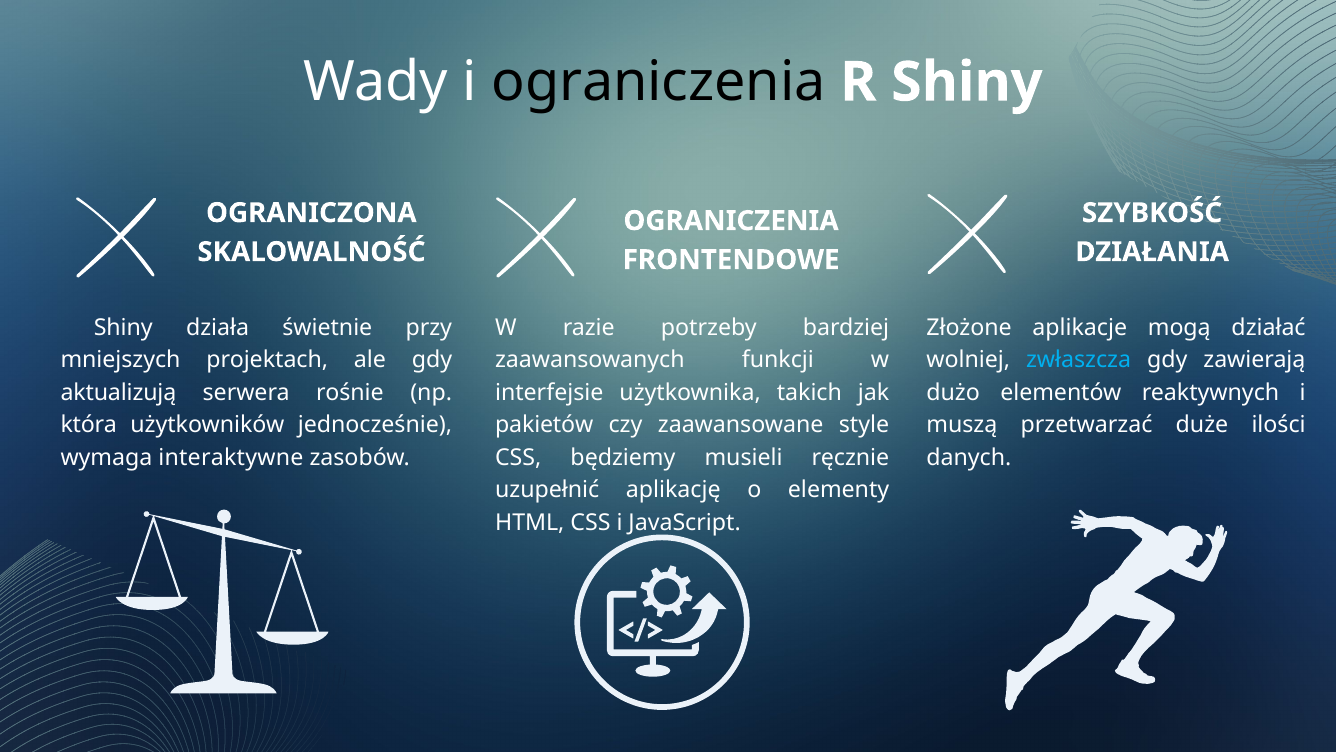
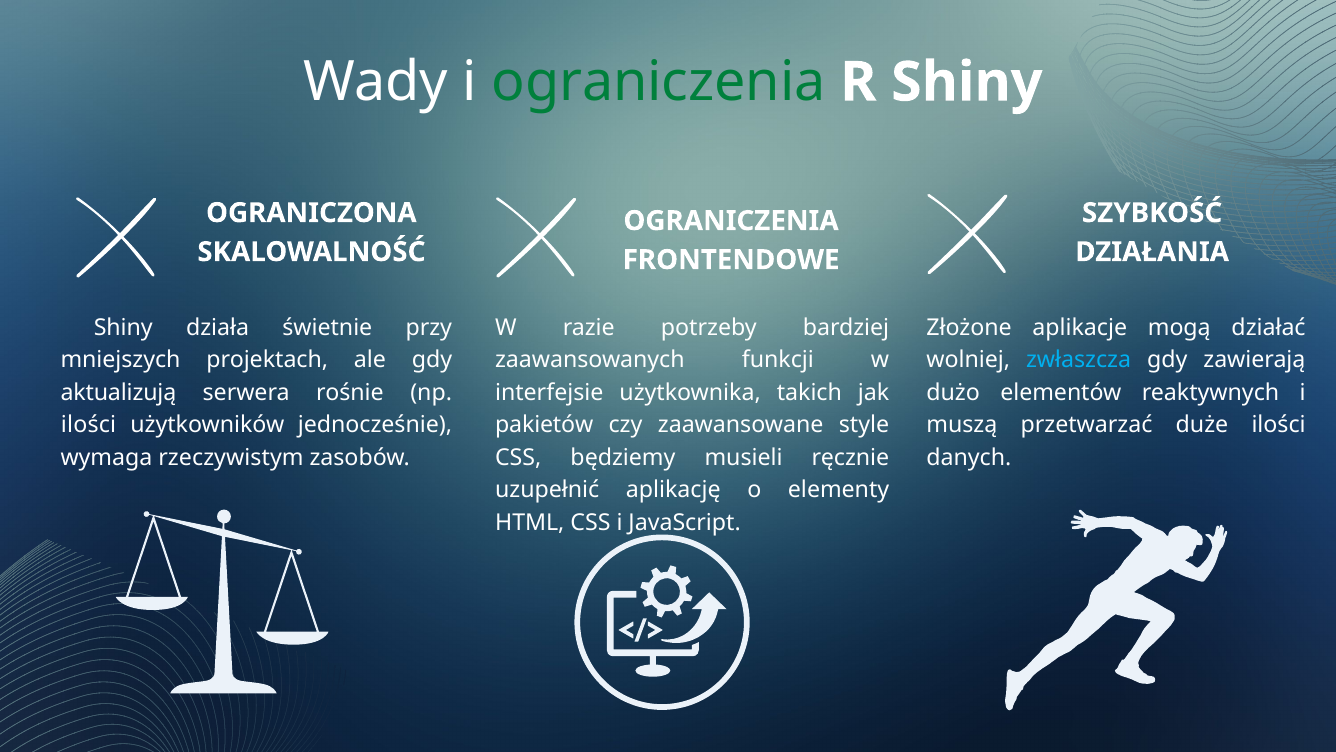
ograniczenia colour: black -> green (659, 82)
która: która -> ilości (89, 425)
interaktywne: interaktywne -> rzeczywistym (231, 457)
